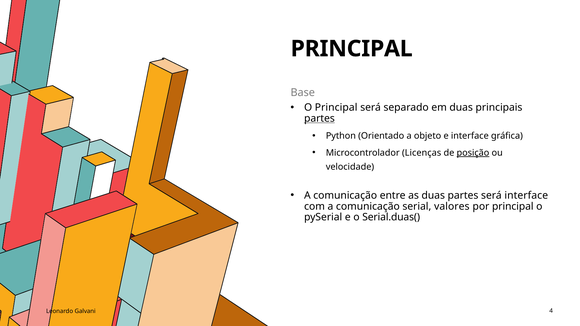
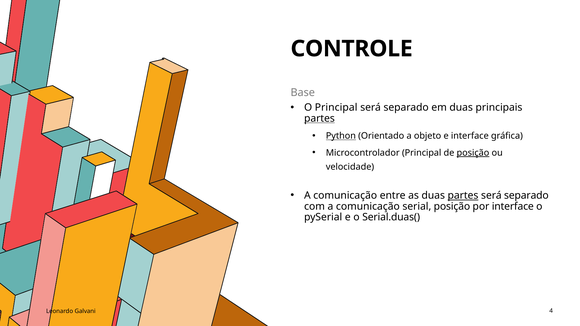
PRINCIPAL: PRINCIPAL -> CONTROLE (352, 49)
Python underline: none -> present (341, 136)
Microcontrolador Licenças: Licenças -> Principal (422, 153)
partes underline: none -> present (463, 196)
interface: interface -> separado (526, 196)
serial valores: valores -> posição (452, 206)
por principal: principal -> interface (513, 206)
